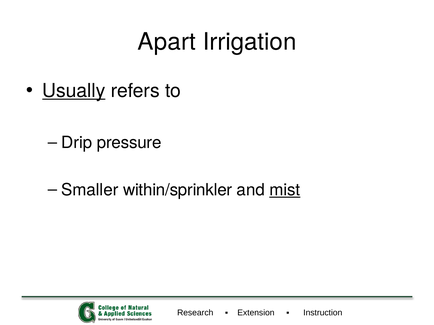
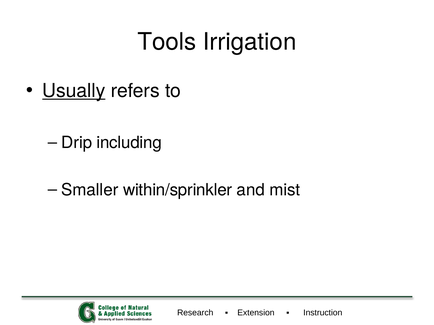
Apart: Apart -> Tools (167, 42)
pressure: pressure -> including (129, 143)
mist underline: present -> none (285, 190)
